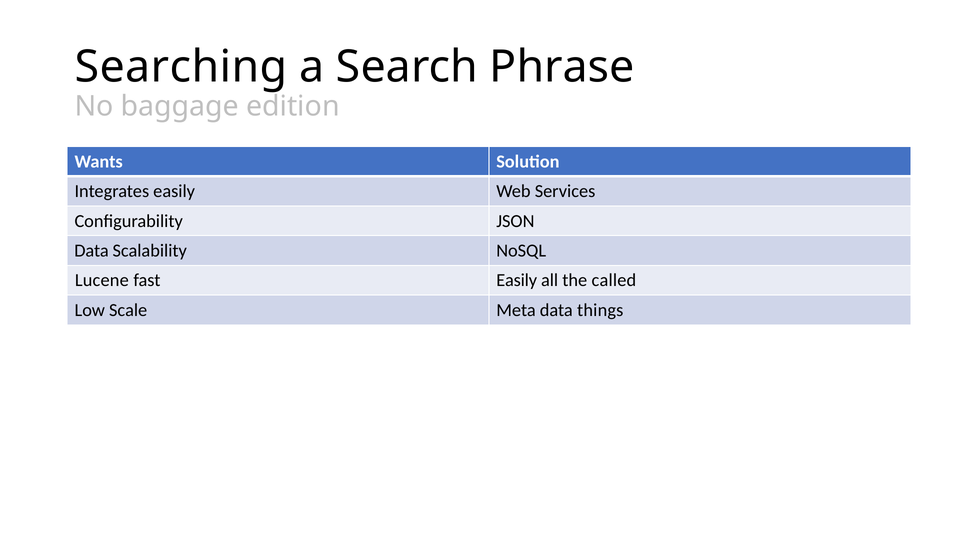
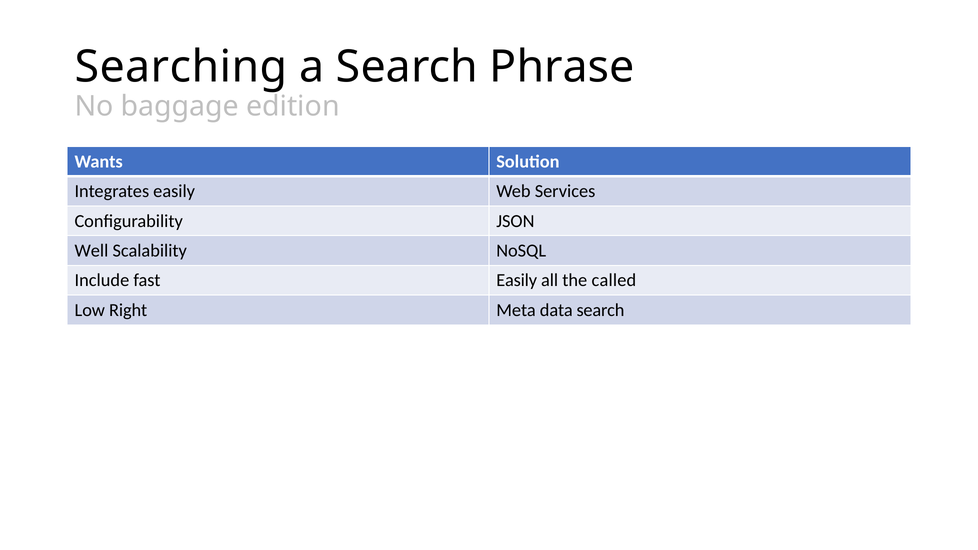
Data: Data -> Well (91, 251)
Lucene: Lucene -> Include (102, 281)
Scale: Scale -> Right (128, 310)
data things: things -> search (600, 310)
